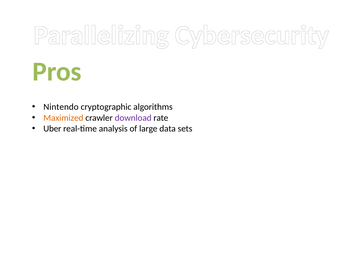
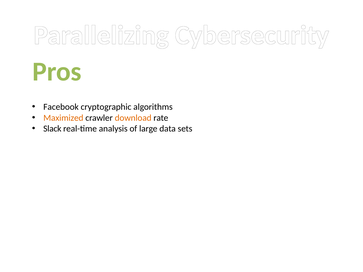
Nintendo: Nintendo -> Facebook (61, 107)
download colour: purple -> orange (133, 118)
Uber: Uber -> Slack (52, 129)
